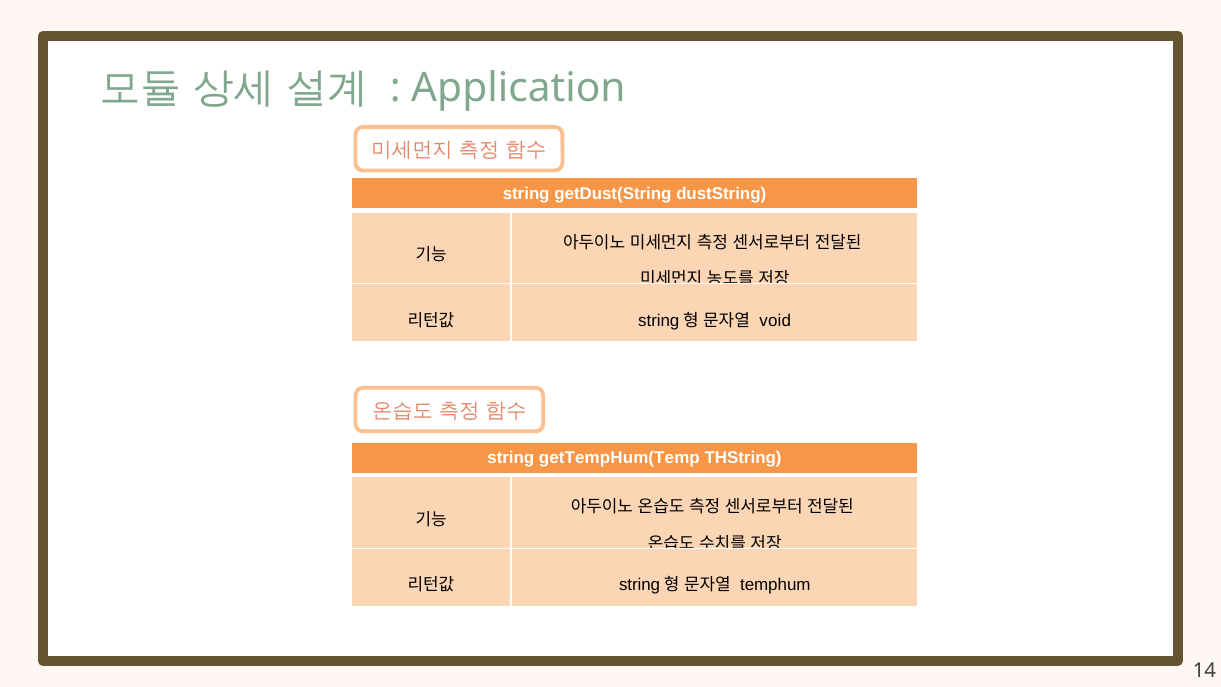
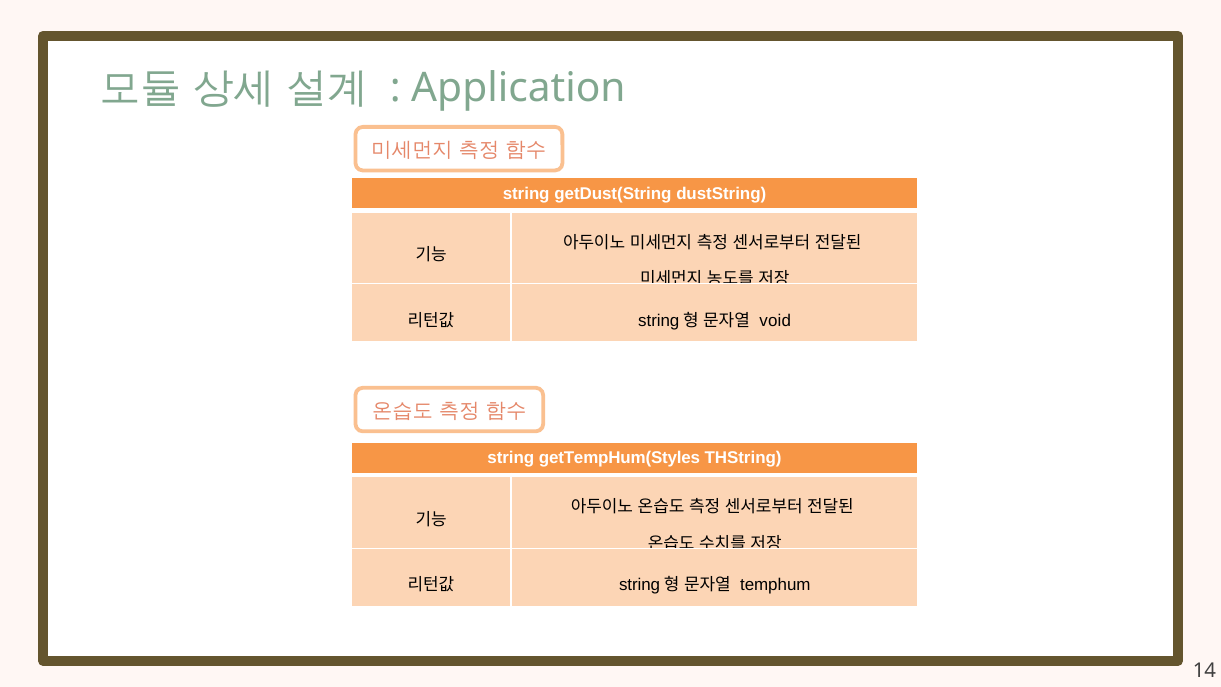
getTempHum(Temp: getTempHum(Temp -> getTempHum(Styles (620, 458)
